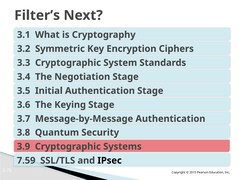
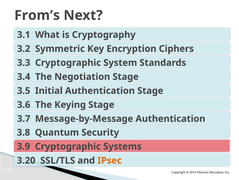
Filter’s: Filter’s -> From’s (37, 15)
7.59: 7.59 -> 3.20 (26, 160)
IPsec colour: black -> orange (110, 160)
